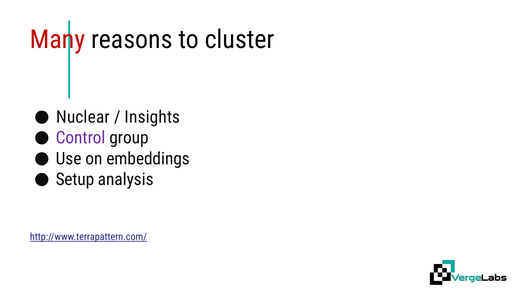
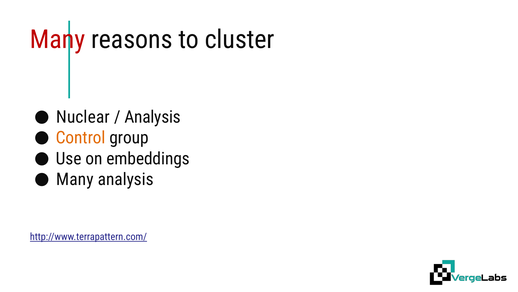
Insights: Insights -> Analysis (153, 117)
Control colour: purple -> orange (81, 138)
Setup: Setup -> Many (75, 179)
